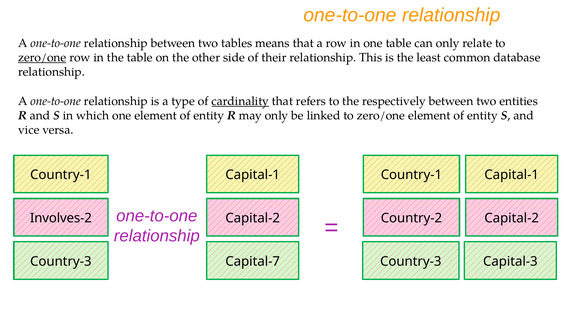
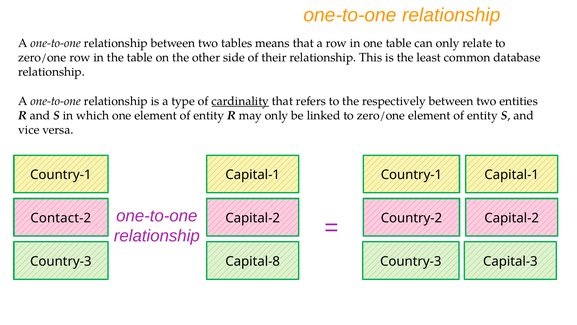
zero/one underline: present -> none (42, 57)
Involves-2: Involves-2 -> Contact-2 (61, 218)
Capital-7: Capital-7 -> Capital-8 (253, 261)
